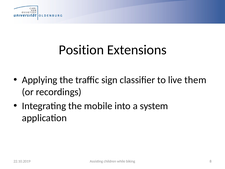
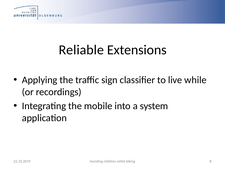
Position: Position -> Reliable (81, 50)
live them: them -> while (195, 80)
